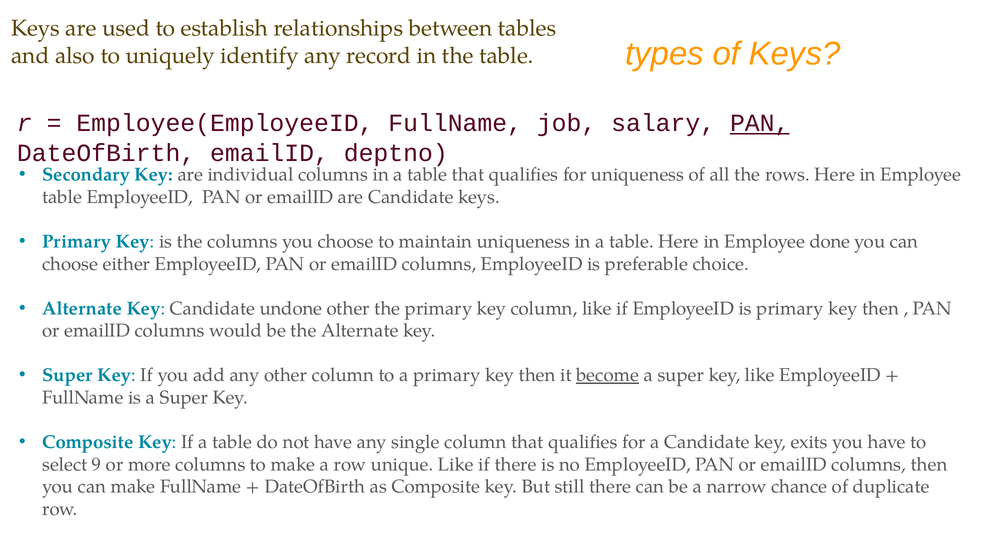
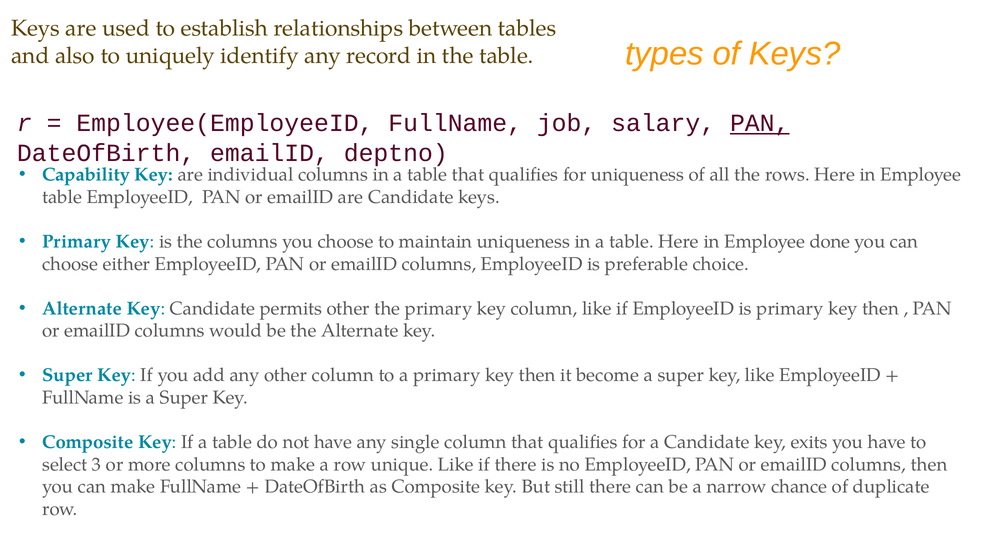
Secondary: Secondary -> Capability (86, 175)
undone: undone -> permits (291, 308)
become underline: present -> none (608, 375)
9: 9 -> 3 (97, 464)
